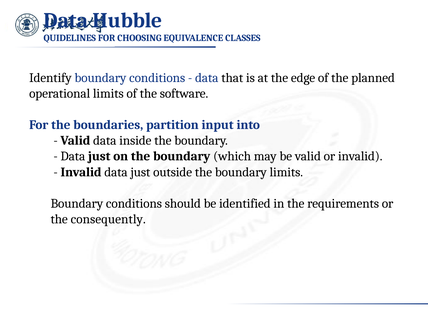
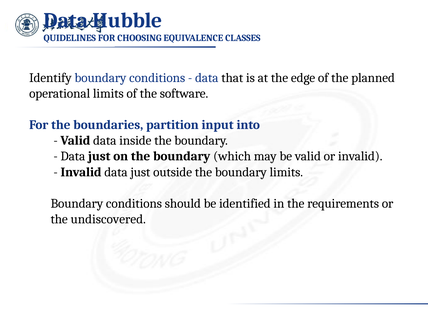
consequently: consequently -> undiscovered (108, 219)
